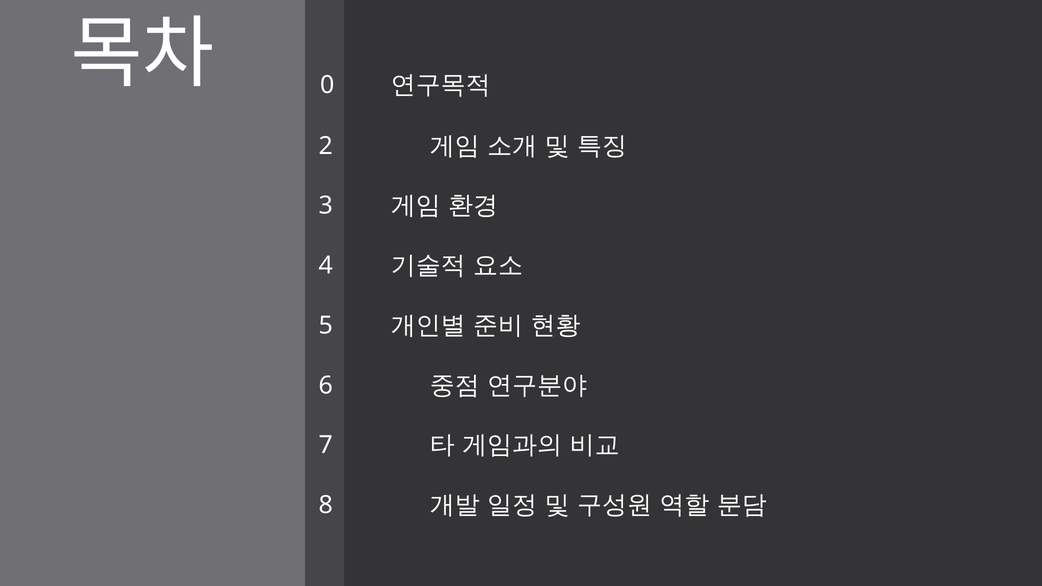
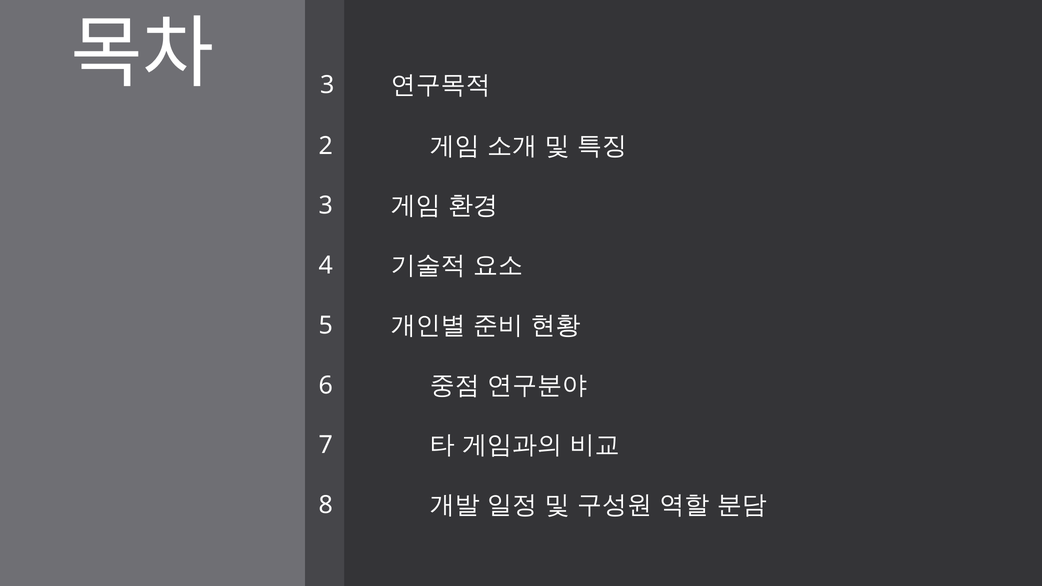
0: 0 -> 3 (328, 85)
